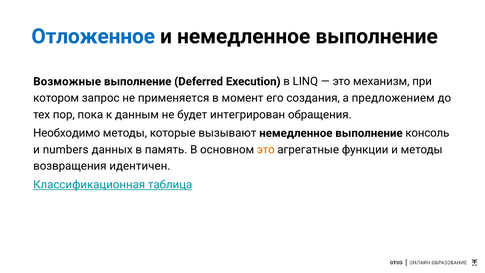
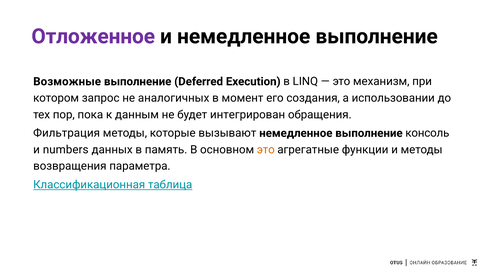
Отложенное colour: blue -> purple (93, 36)
применяется: применяется -> аналогичных (174, 98)
предложением: предложением -> использовании (393, 98)
Необходимо: Необходимо -> Фильтрация (67, 133)
идентичен: идентичен -> параметра (140, 166)
